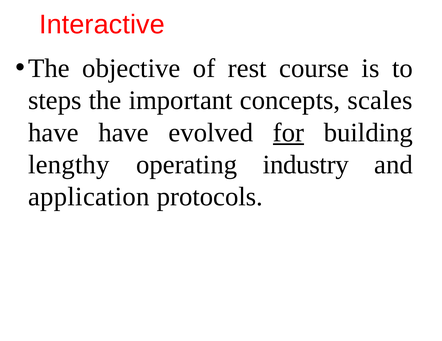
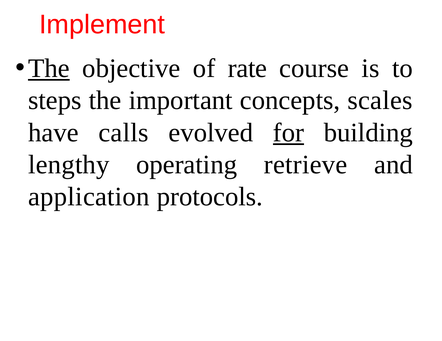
Interactive: Interactive -> Implement (102, 25)
The underline: none -> present (49, 68)
rest: rest -> rate (247, 68)
have have: have -> calls (123, 133)
industry: industry -> retrieve (306, 165)
